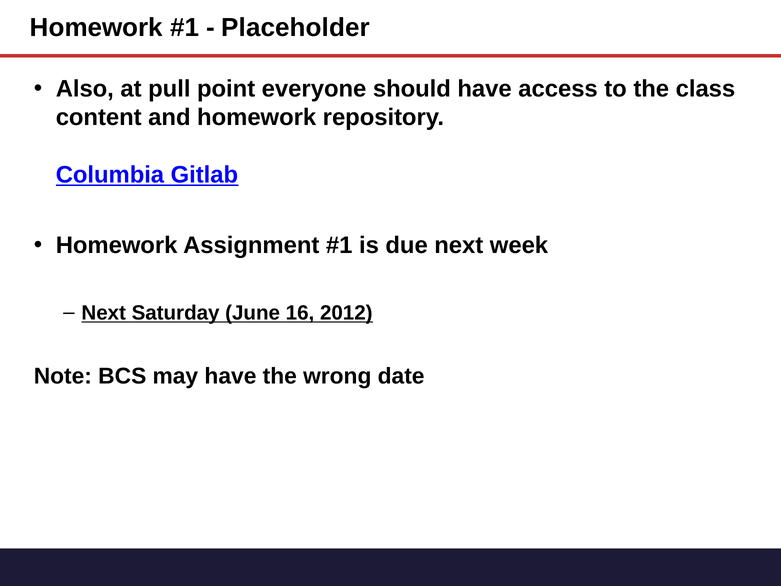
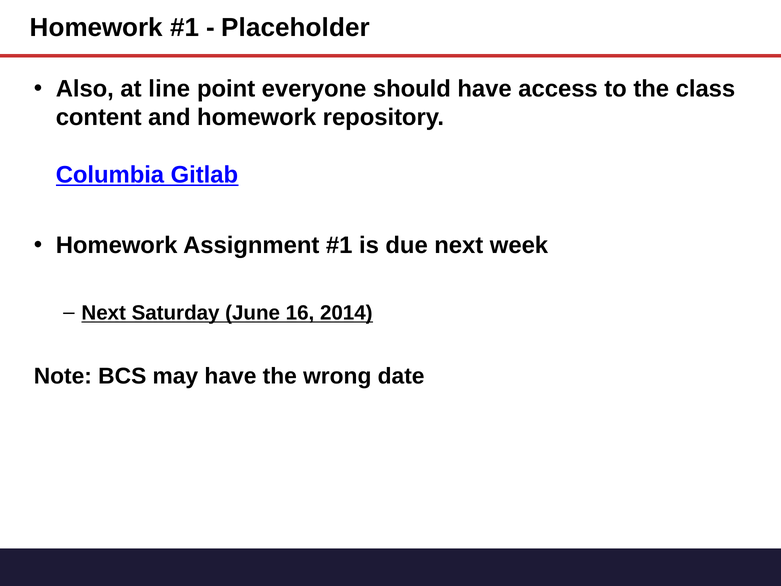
pull: pull -> line (169, 89)
2012: 2012 -> 2014 (346, 313)
